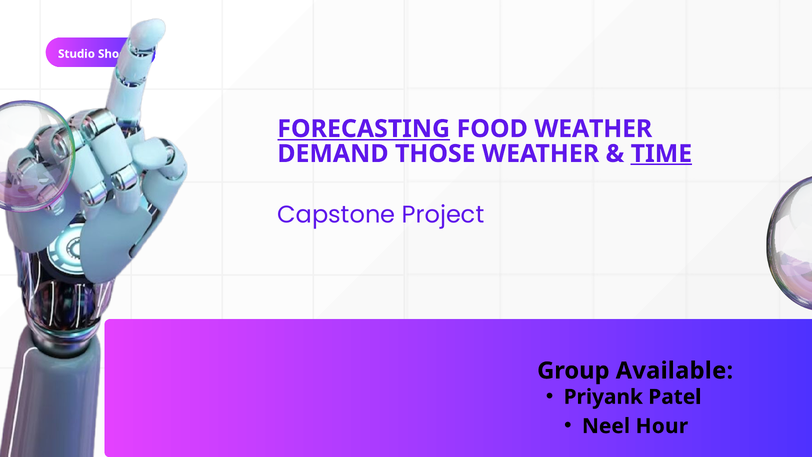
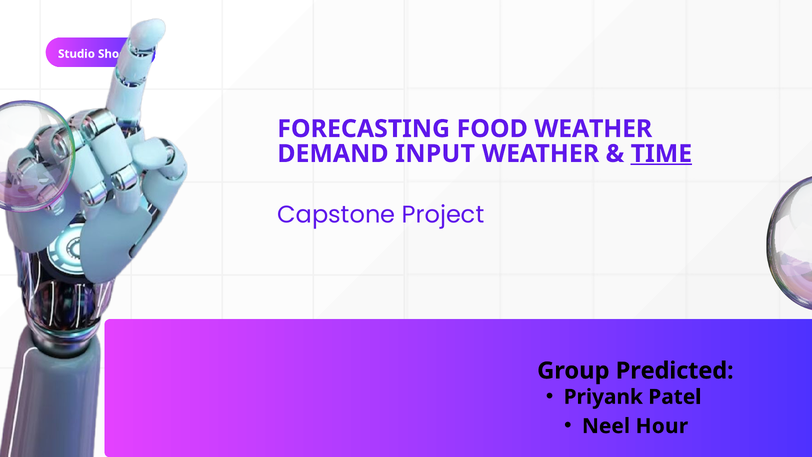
FORECASTING underline: present -> none (364, 129)
THOSE: THOSE -> INPUT (435, 154)
Available: Available -> Predicted (675, 371)
